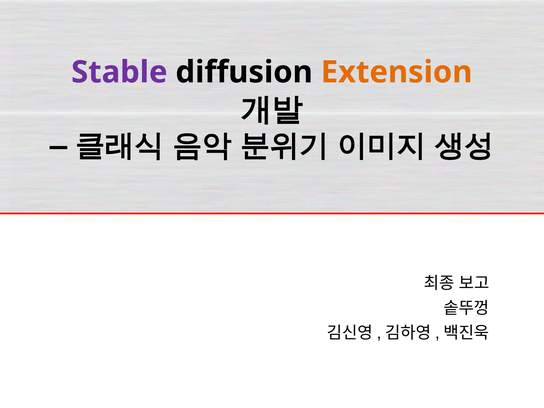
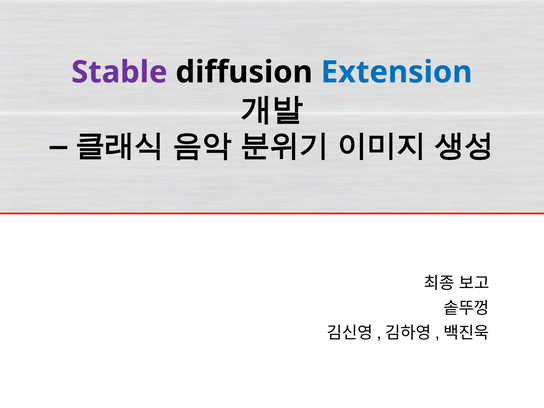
Extension colour: orange -> blue (397, 72)
